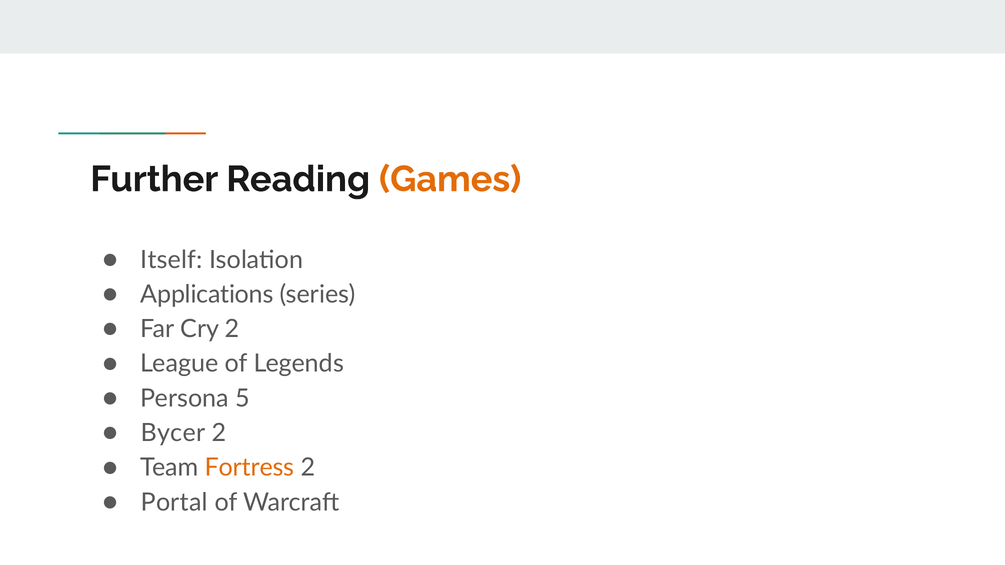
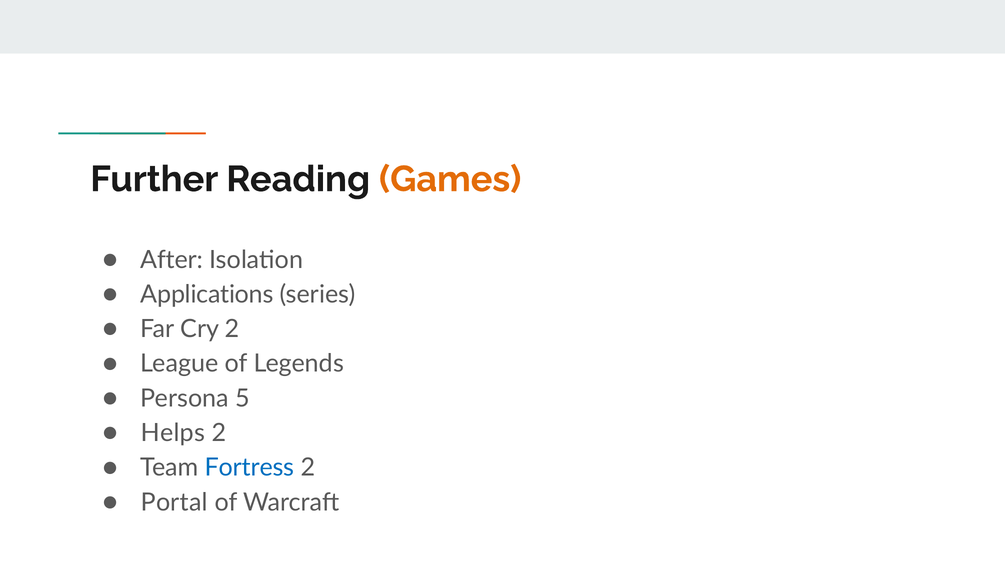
Itself: Itself -> After (172, 260)
Bycer: Bycer -> Helps (173, 433)
Fortress colour: orange -> blue (250, 468)
